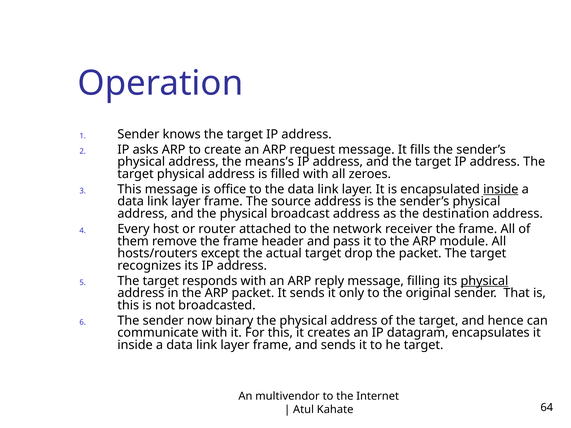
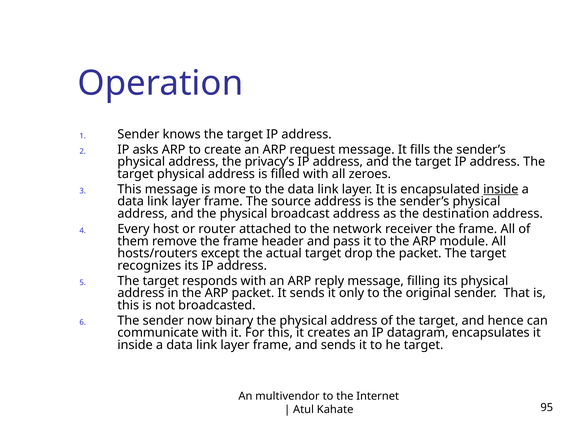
means’s: means’s -> privacy’s (270, 162)
office: office -> more (230, 189)
physical underline: present -> none (484, 281)
64: 64 -> 95 (547, 408)
